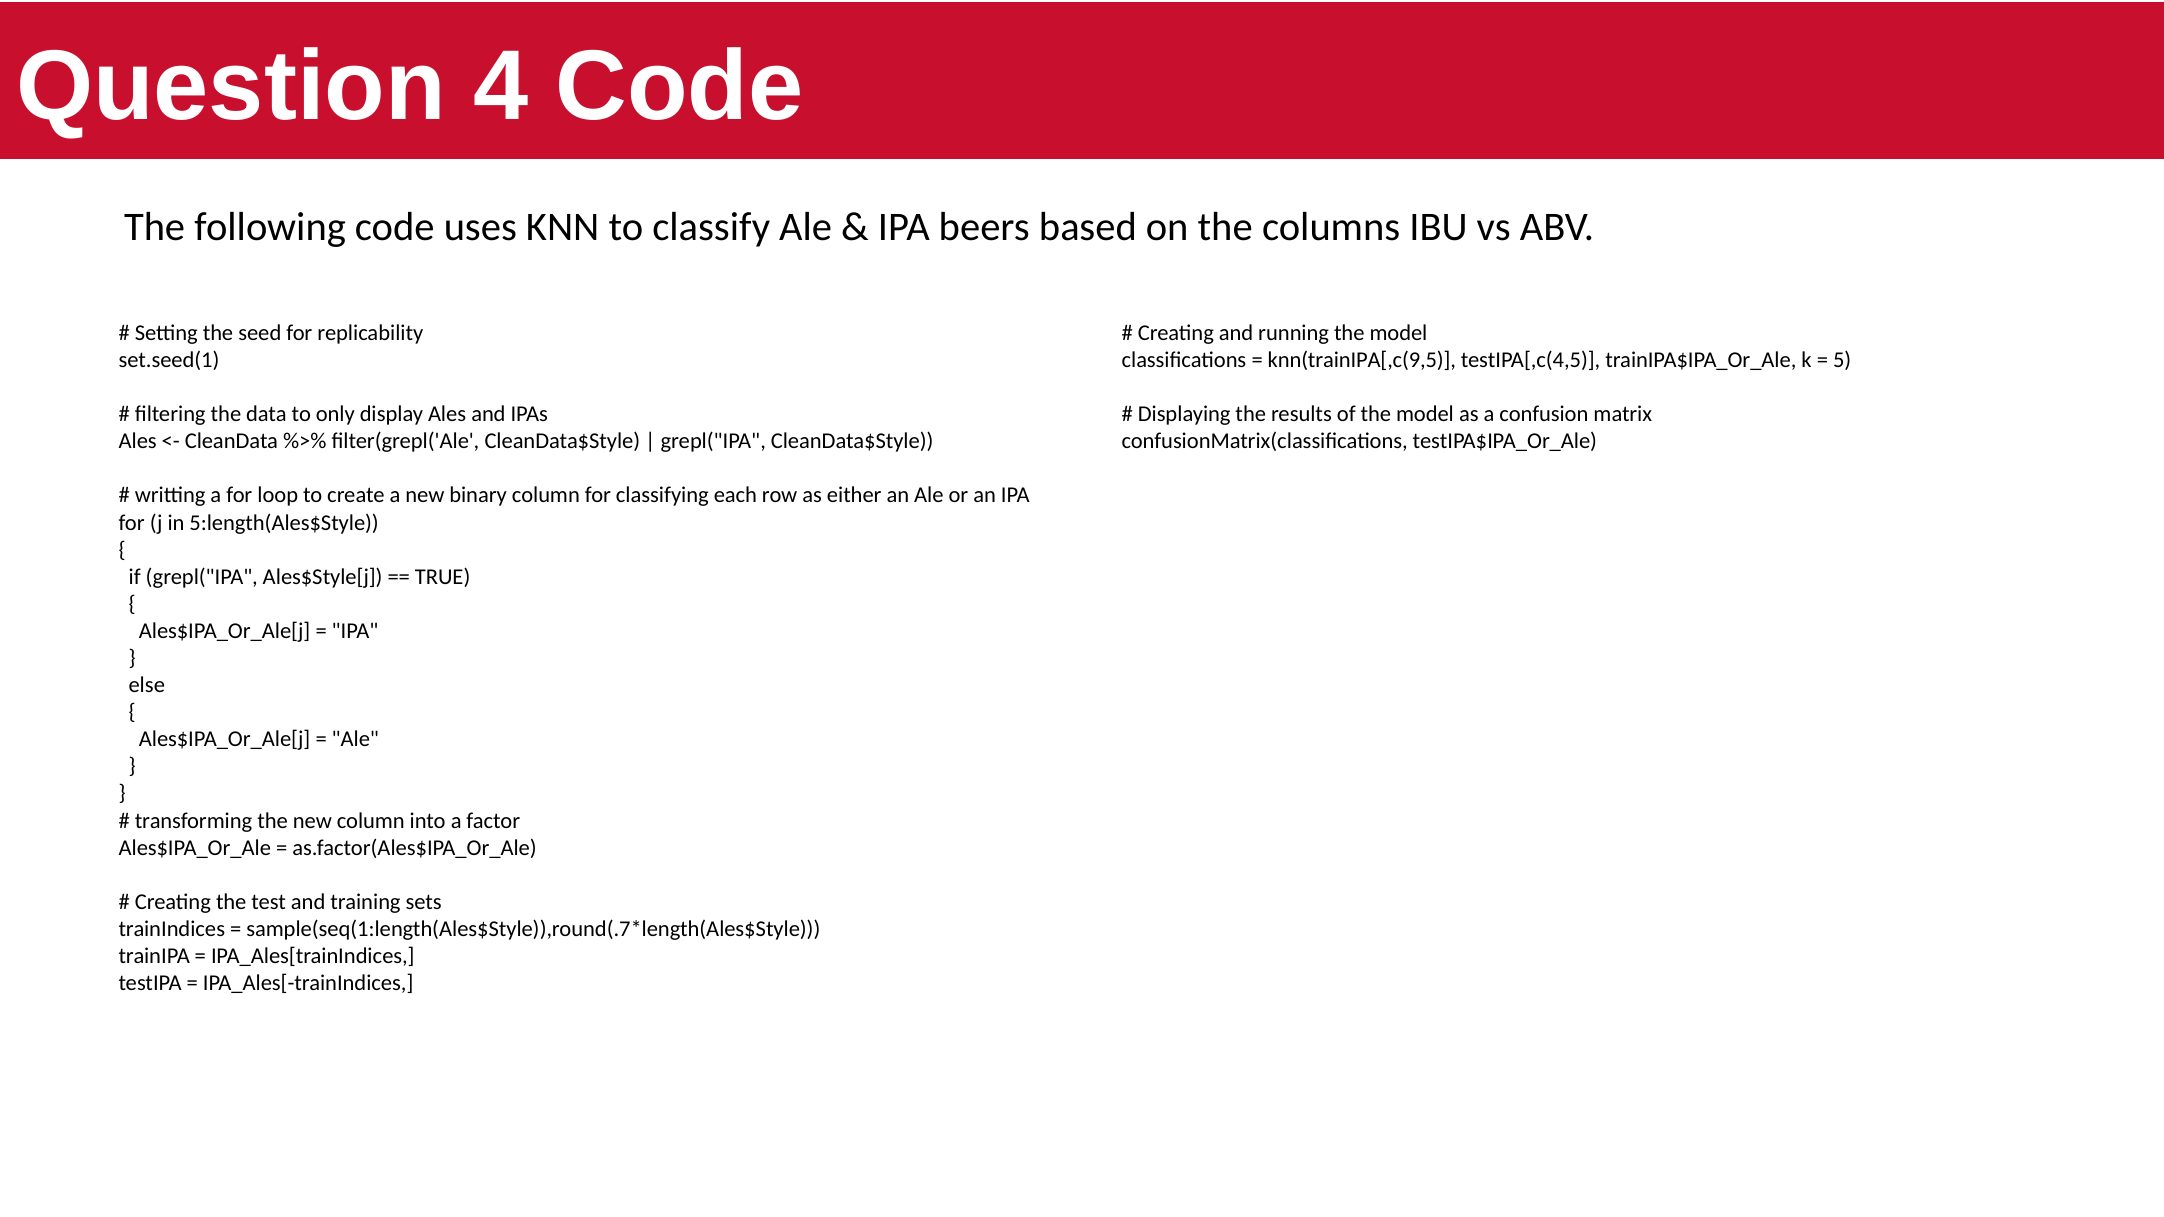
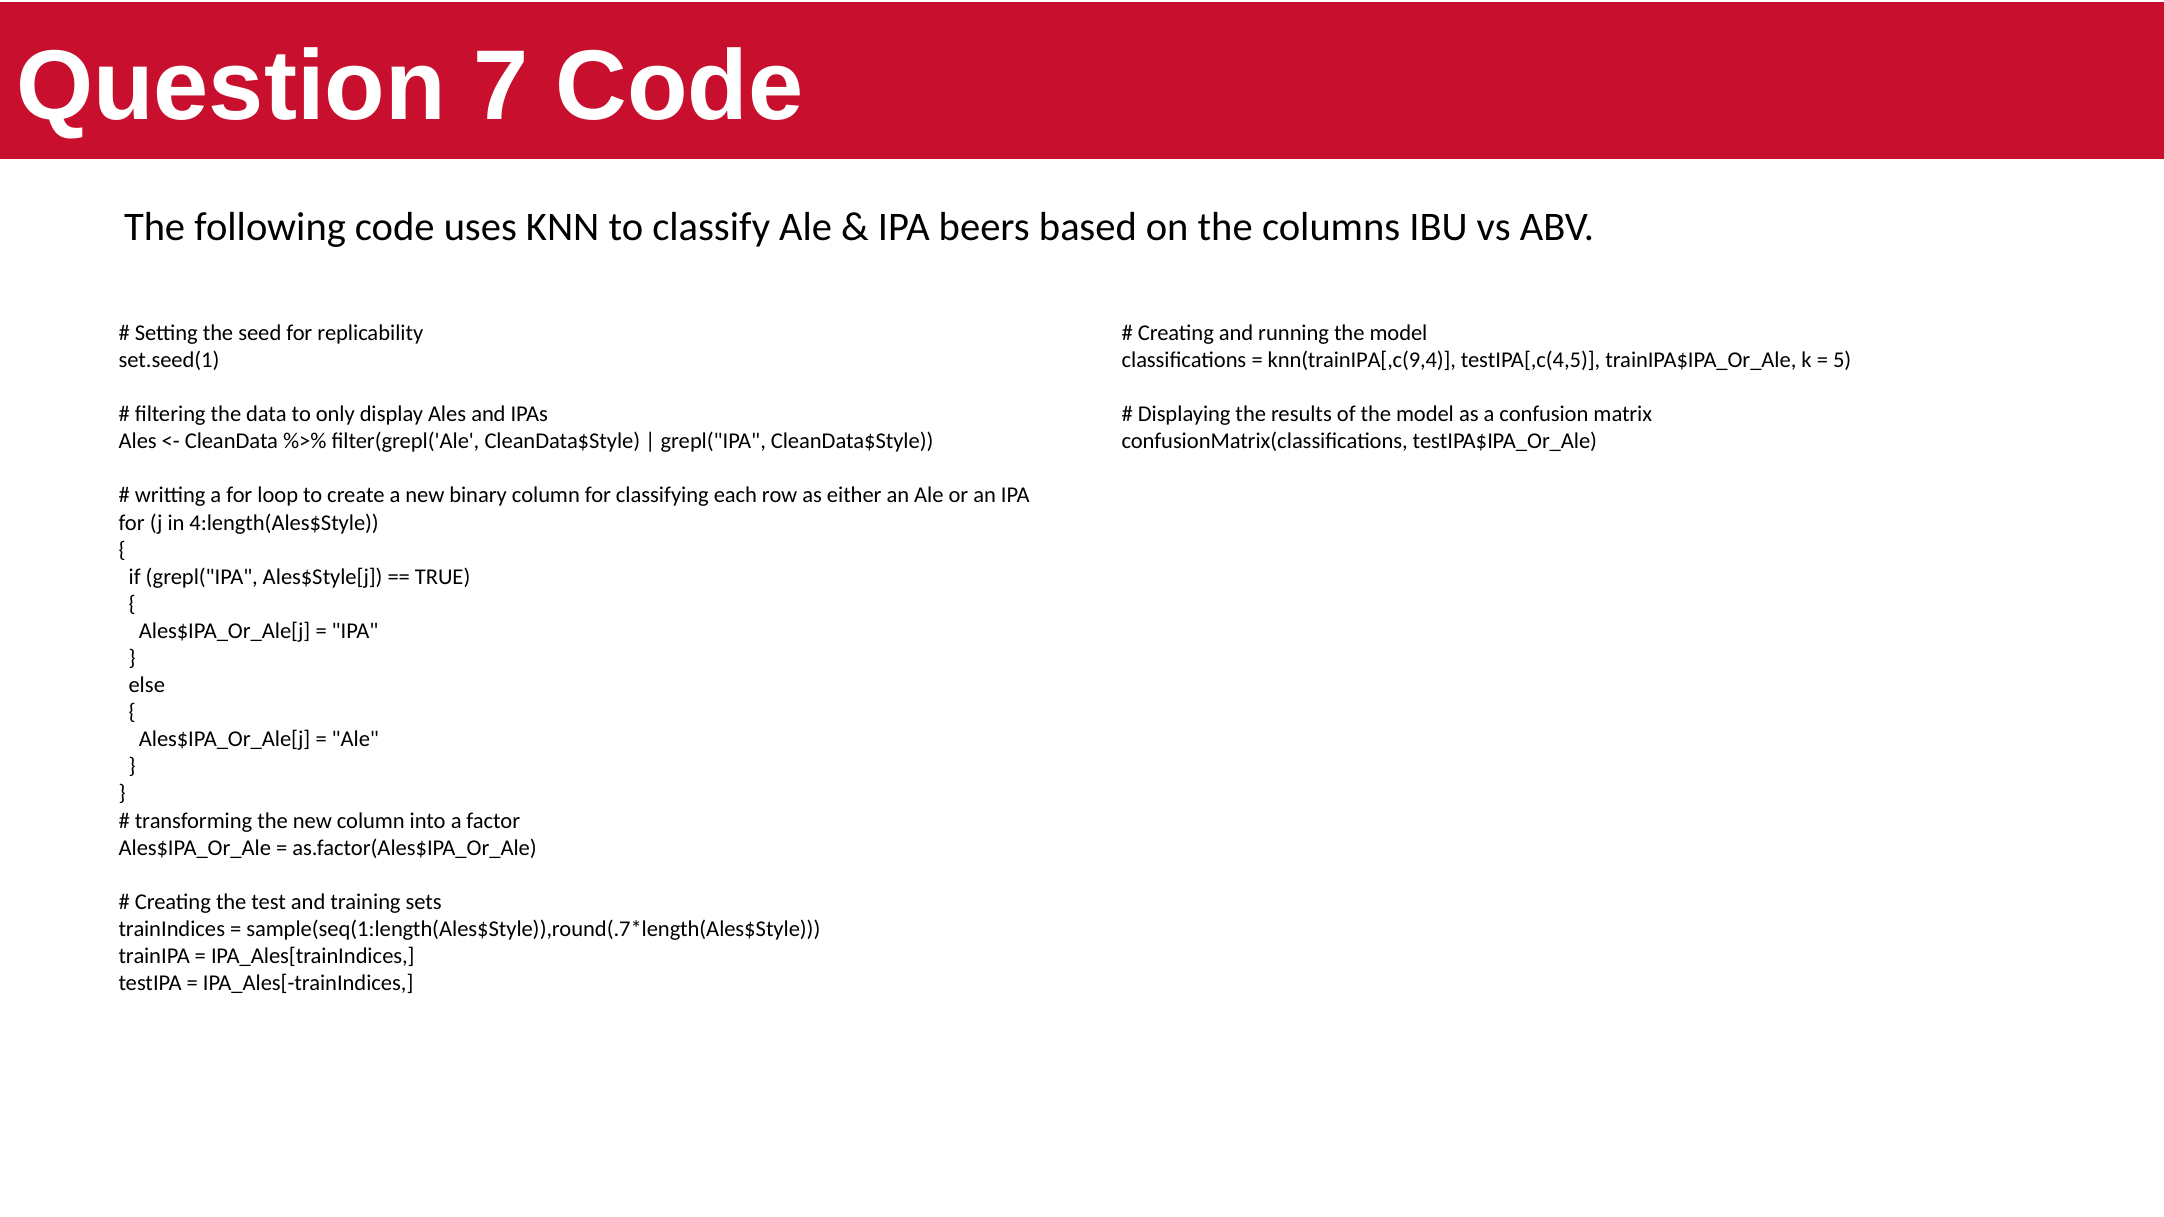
4: 4 -> 7 (501, 87)
knn(trainIPA[,c(9,5: knn(trainIPA[,c(9,5 -> knn(trainIPA[,c(9,4 (1362, 360)
5:length(Ales$Style: 5:length(Ales$Style -> 4:length(Ales$Style (284, 523)
